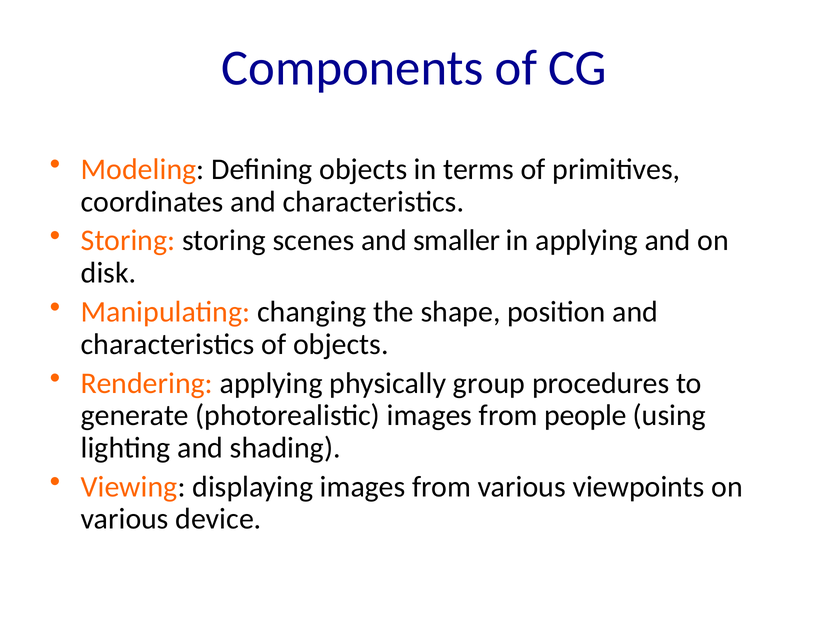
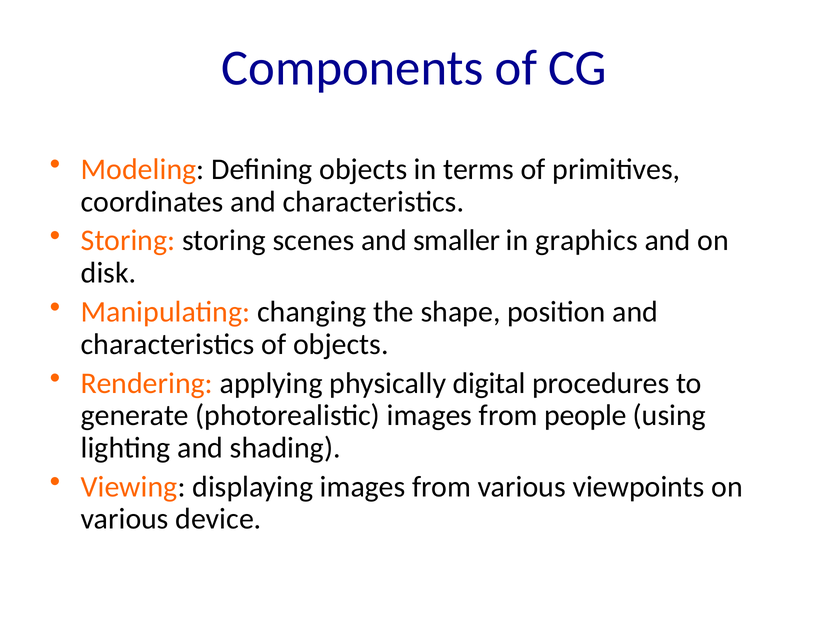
in applying: applying -> graphics (587, 241)
group: group -> digital (489, 383)
